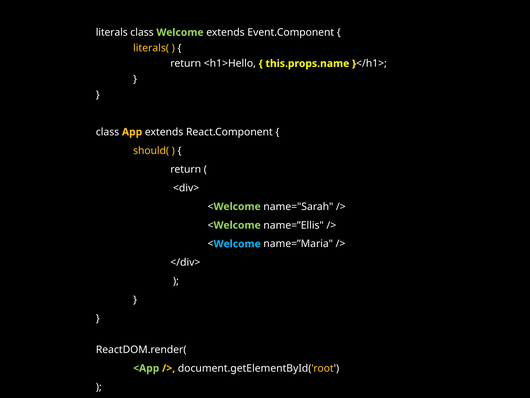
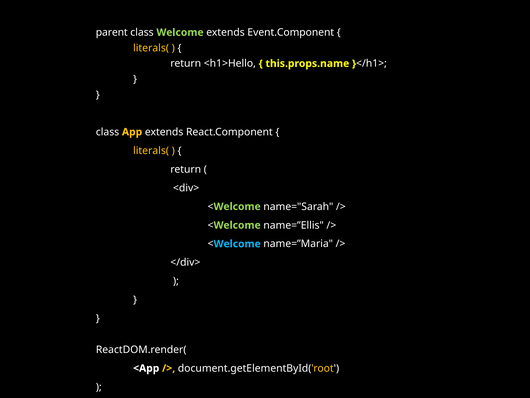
literals: literals -> parent (112, 32)
should(: should( -> literals( (151, 150)
<App colour: light green -> white (146, 368)
